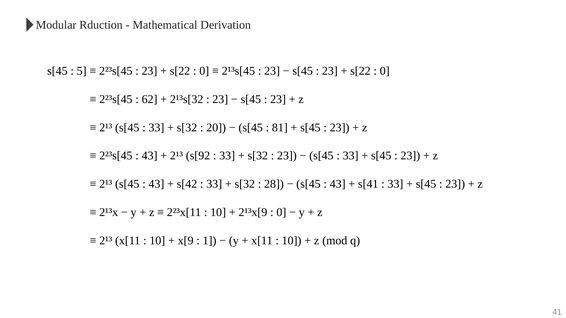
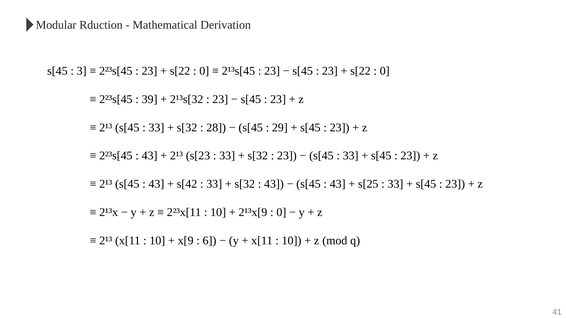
5: 5 -> 3 (82, 71)
62: 62 -> 39 (150, 99)
20: 20 -> 28 (216, 128)
81: 81 -> 29 (280, 128)
s[92: s[92 -> s[23 (198, 156)
28: 28 -> 43 (274, 184)
s[41: s[41 -> s[25 (368, 184)
1: 1 -> 6 (210, 241)
